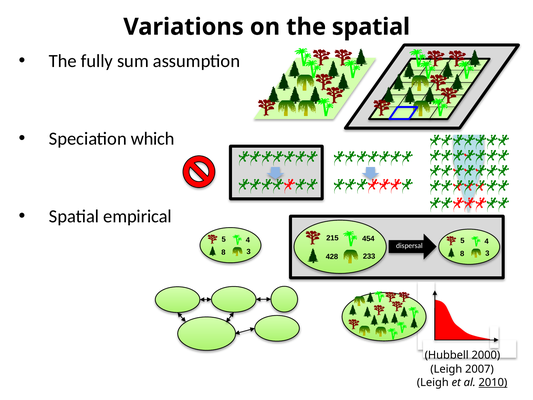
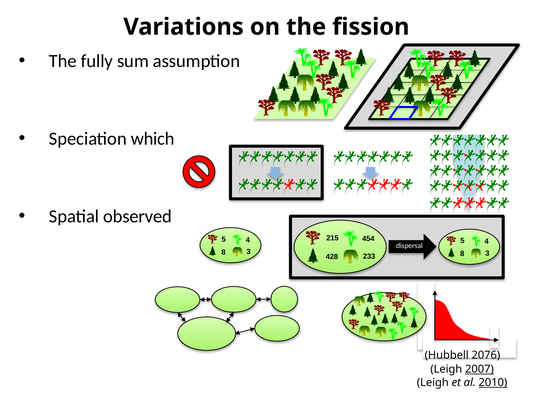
the spatial: spatial -> fission (371, 27)
empirical: empirical -> observed (138, 216)
2000: 2000 -> 2076 (486, 355)
2007 underline: none -> present (479, 369)
